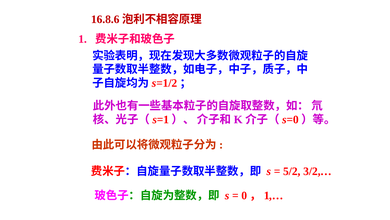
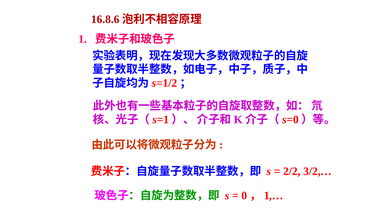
5/2: 5/2 -> 2/2 (292, 171)
